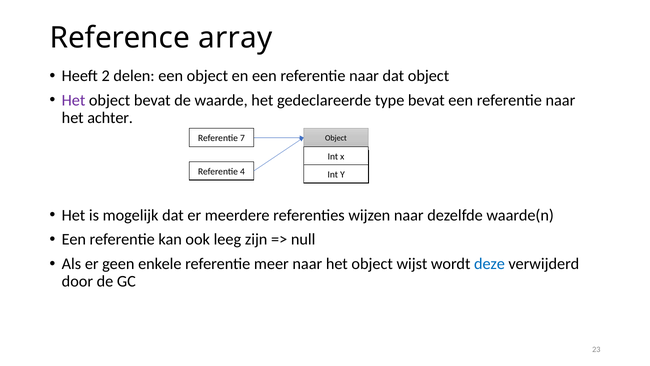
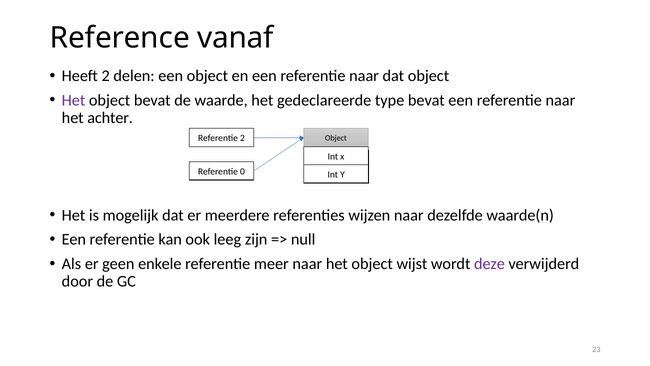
array: array -> vanaf (236, 38)
Referentie 7: 7 -> 2 (242, 138)
4: 4 -> 0 (242, 171)
deze colour: blue -> purple (489, 264)
